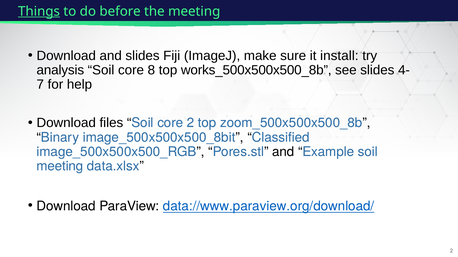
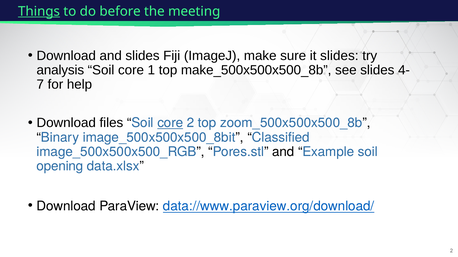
it install: install -> slides (339, 56)
8: 8 -> 1 (151, 70)
works_500x500x500_8b: works_500x500x500_8b -> make_500x500x500_8b (256, 70)
core underline: none -> present (170, 123)
meeting: meeting -> opening (60, 166)
